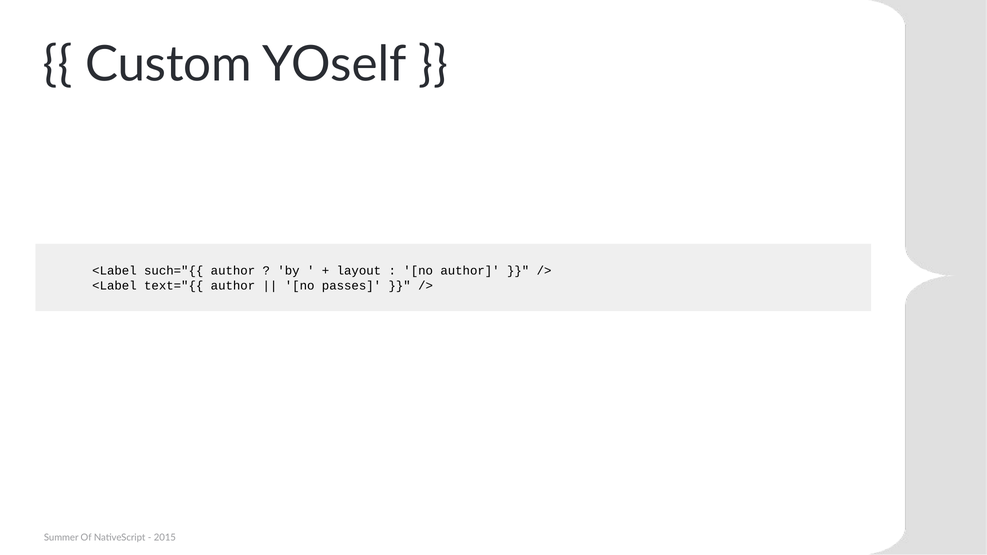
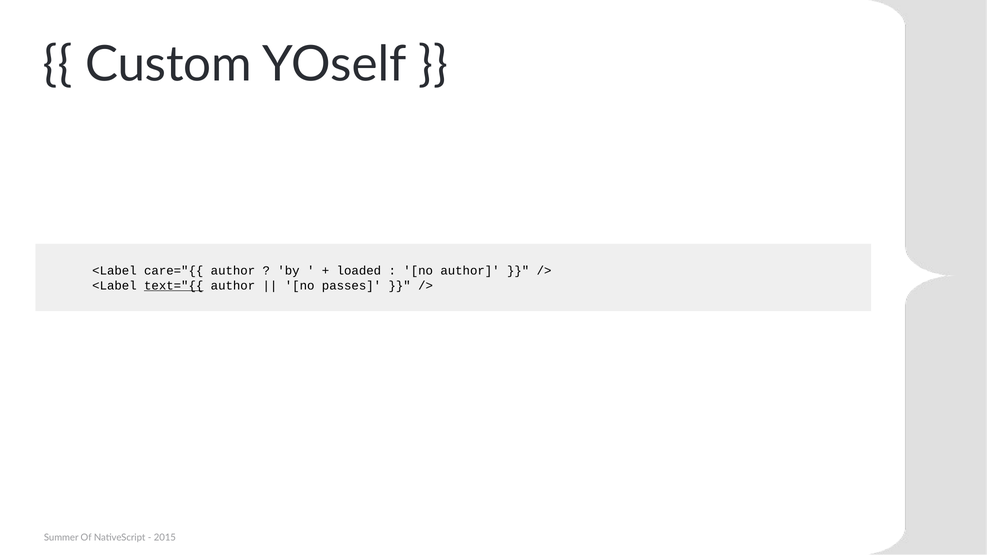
such="{{: such="{{ -> care="{{ (174, 271)
layout: layout -> loaded (359, 271)
text="{{ underline: none -> present (174, 286)
